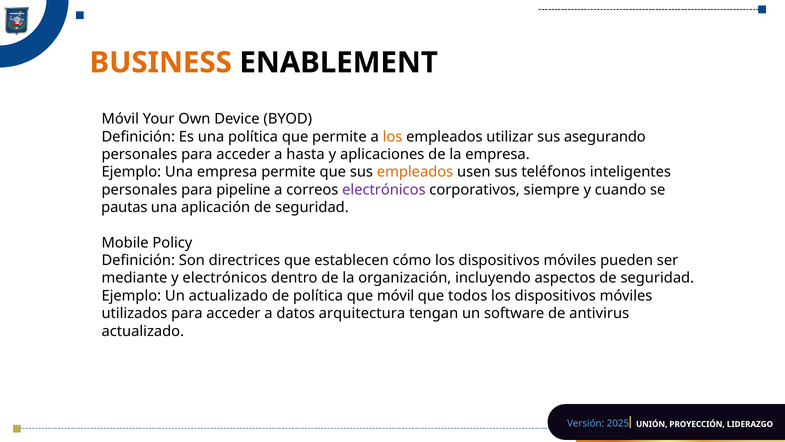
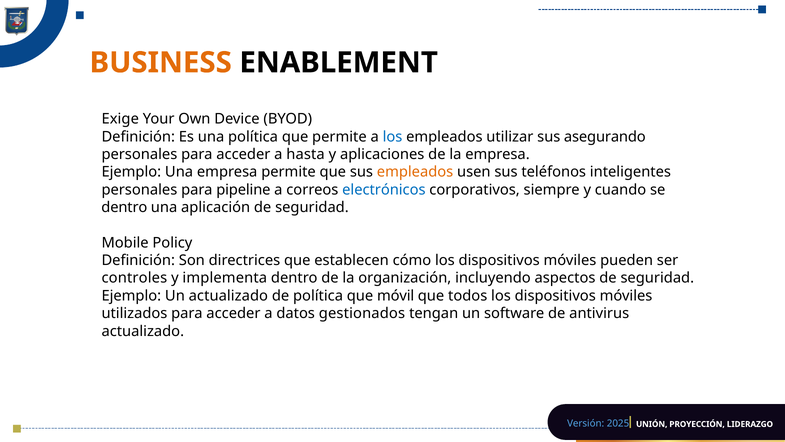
Móvil: Móvil -> Exige (120, 119)
los colour: orange -> blue (392, 137)
electrónicos colour: purple -> blue (384, 190)
pautas: pautas -> dentro (124, 207)
mediante: mediante -> controles (134, 278)
y electrónicos: electrónicos -> implementa (225, 278)
arquitectura: arquitectura -> gestionados (362, 313)
